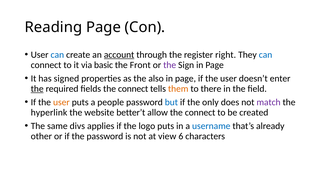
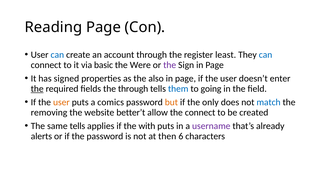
account underline: present -> none (119, 55)
right: right -> least (226, 55)
Front: Front -> Were (140, 65)
fields the connect: connect -> through (133, 89)
them colour: orange -> blue (178, 89)
there: there -> going (211, 89)
people: people -> comics (111, 102)
but colour: blue -> orange (171, 102)
match colour: purple -> blue (269, 102)
hyperlink: hyperlink -> removing (49, 113)
same divs: divs -> tells (77, 126)
logo: logo -> with (147, 126)
username colour: blue -> purple (211, 126)
other: other -> alerts (41, 136)
view: view -> then (167, 136)
